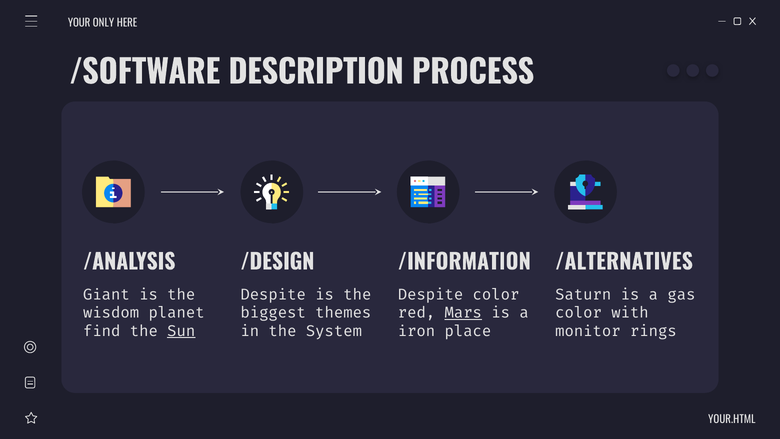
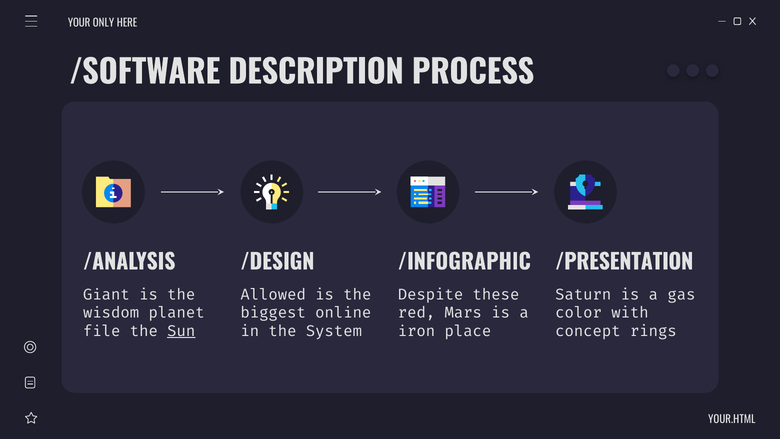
/INFORMATION: /INFORMATION -> /INFOGRAPHIC (464, 262)
/ALTERNATIVES: /ALTERNATIVES -> /PRESENTATION (624, 262)
Despite: Despite -> Allowed (273, 295)
Despite color: color -> these (496, 295)
themes: themes -> online (343, 313)
Mars underline: present -> none (463, 313)
find: find -> file (102, 331)
monitor: monitor -> concept (588, 331)
